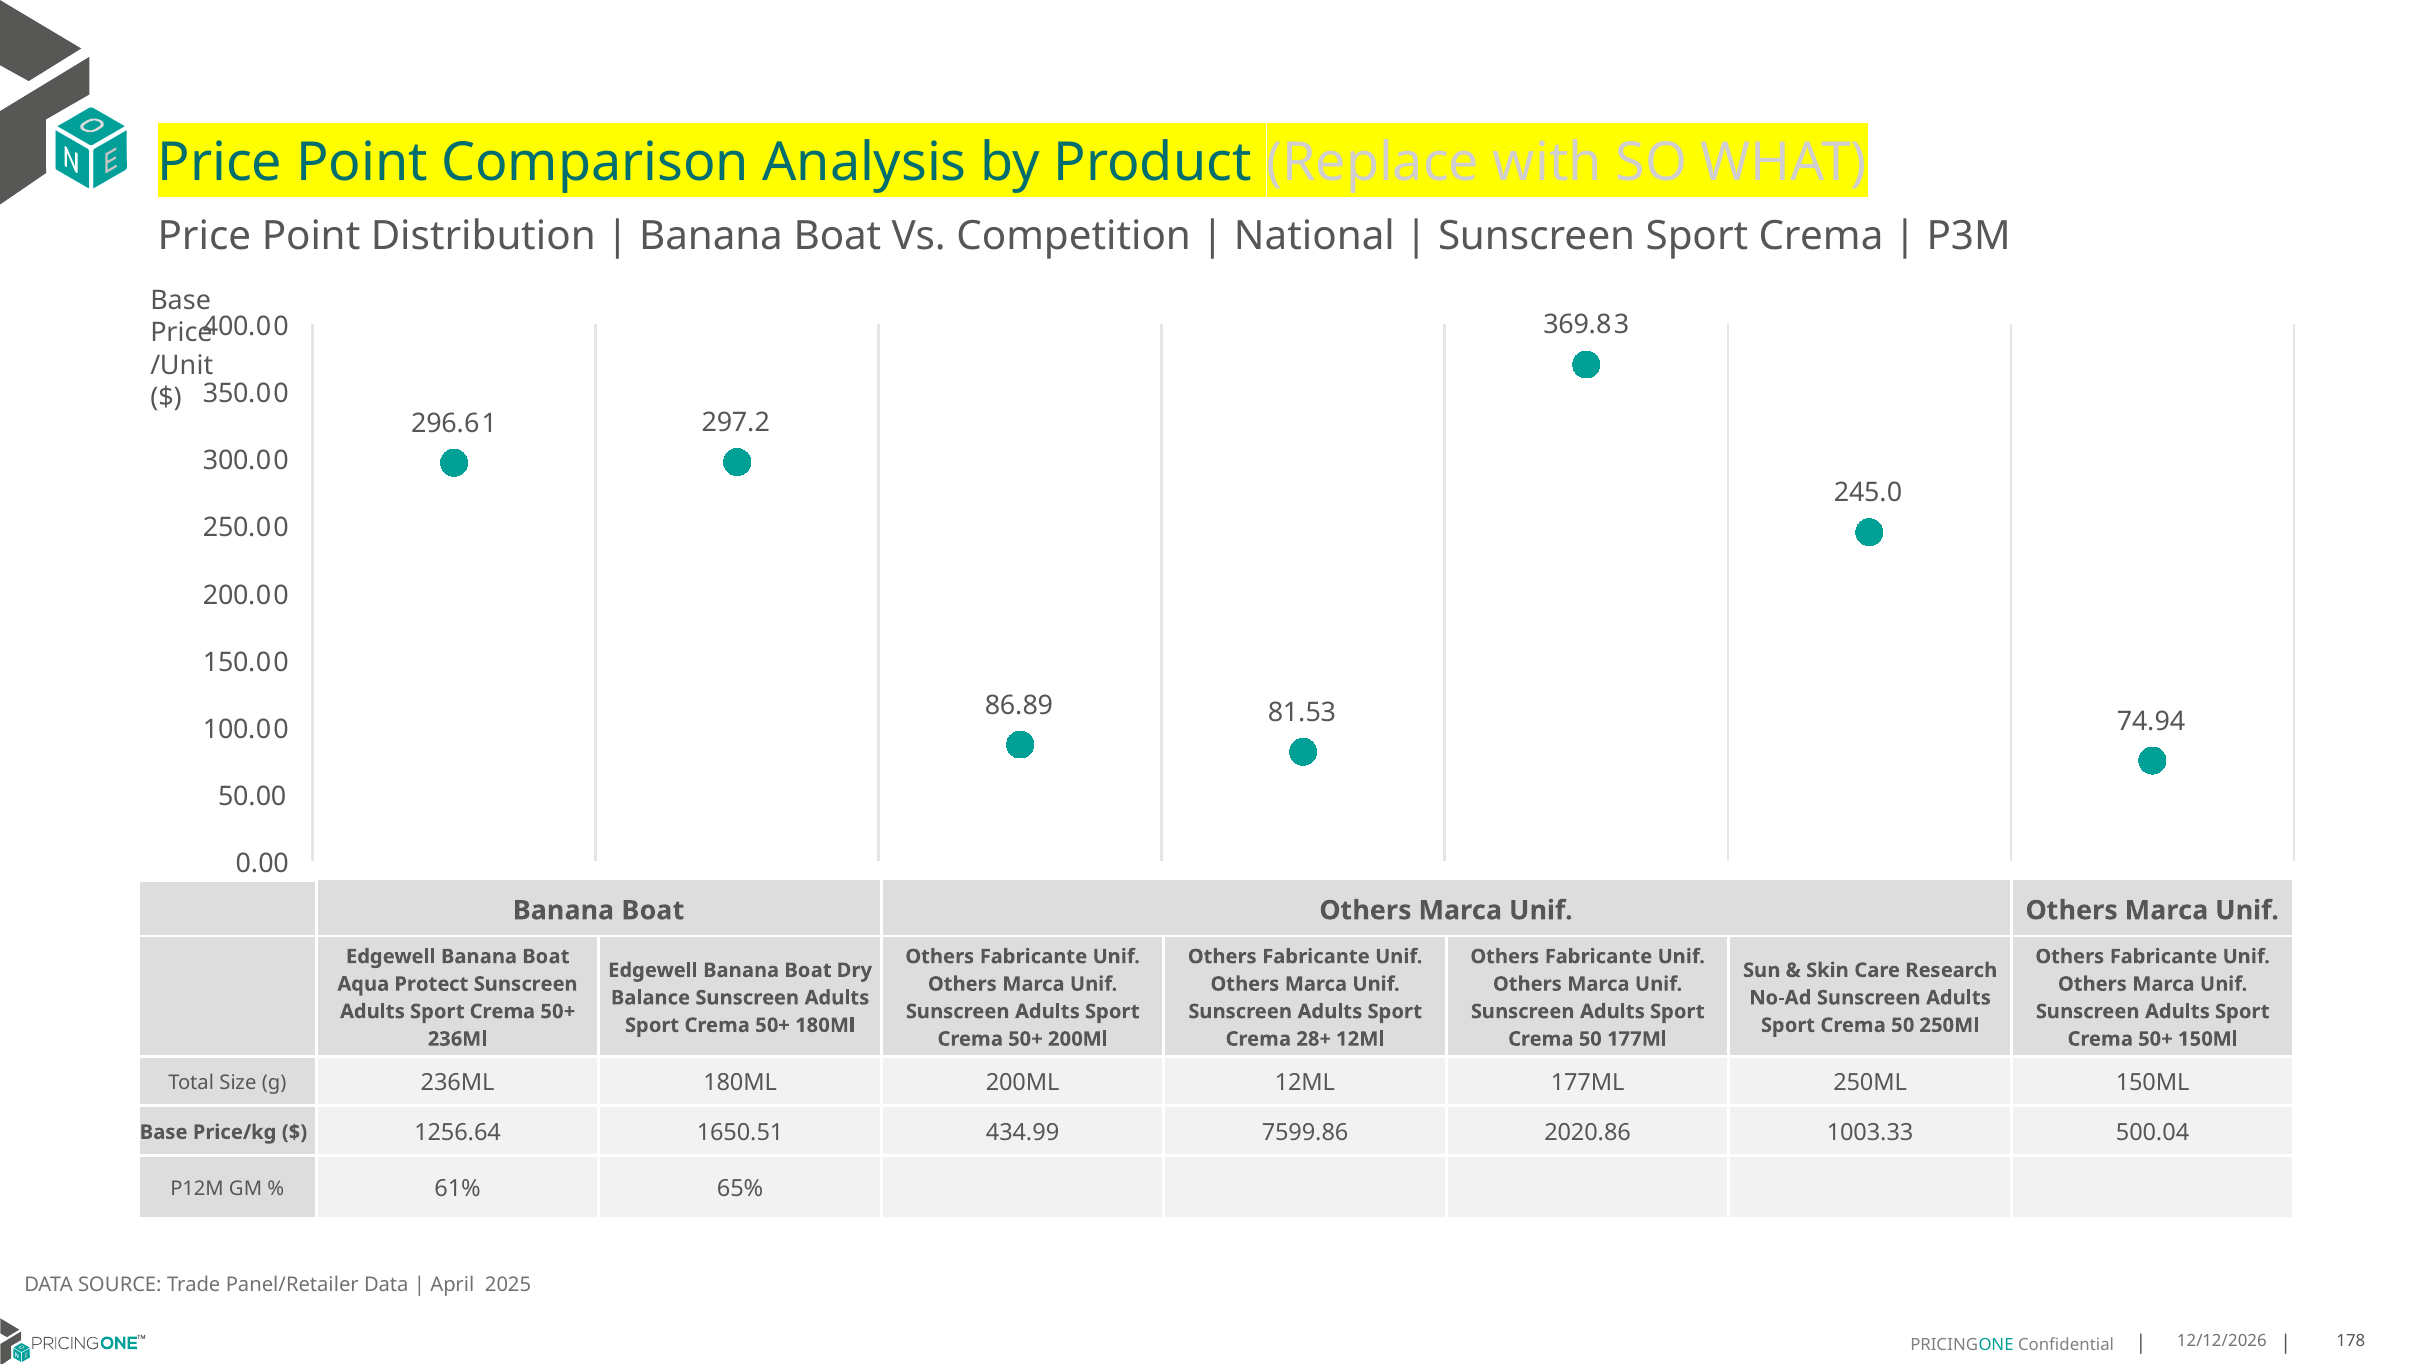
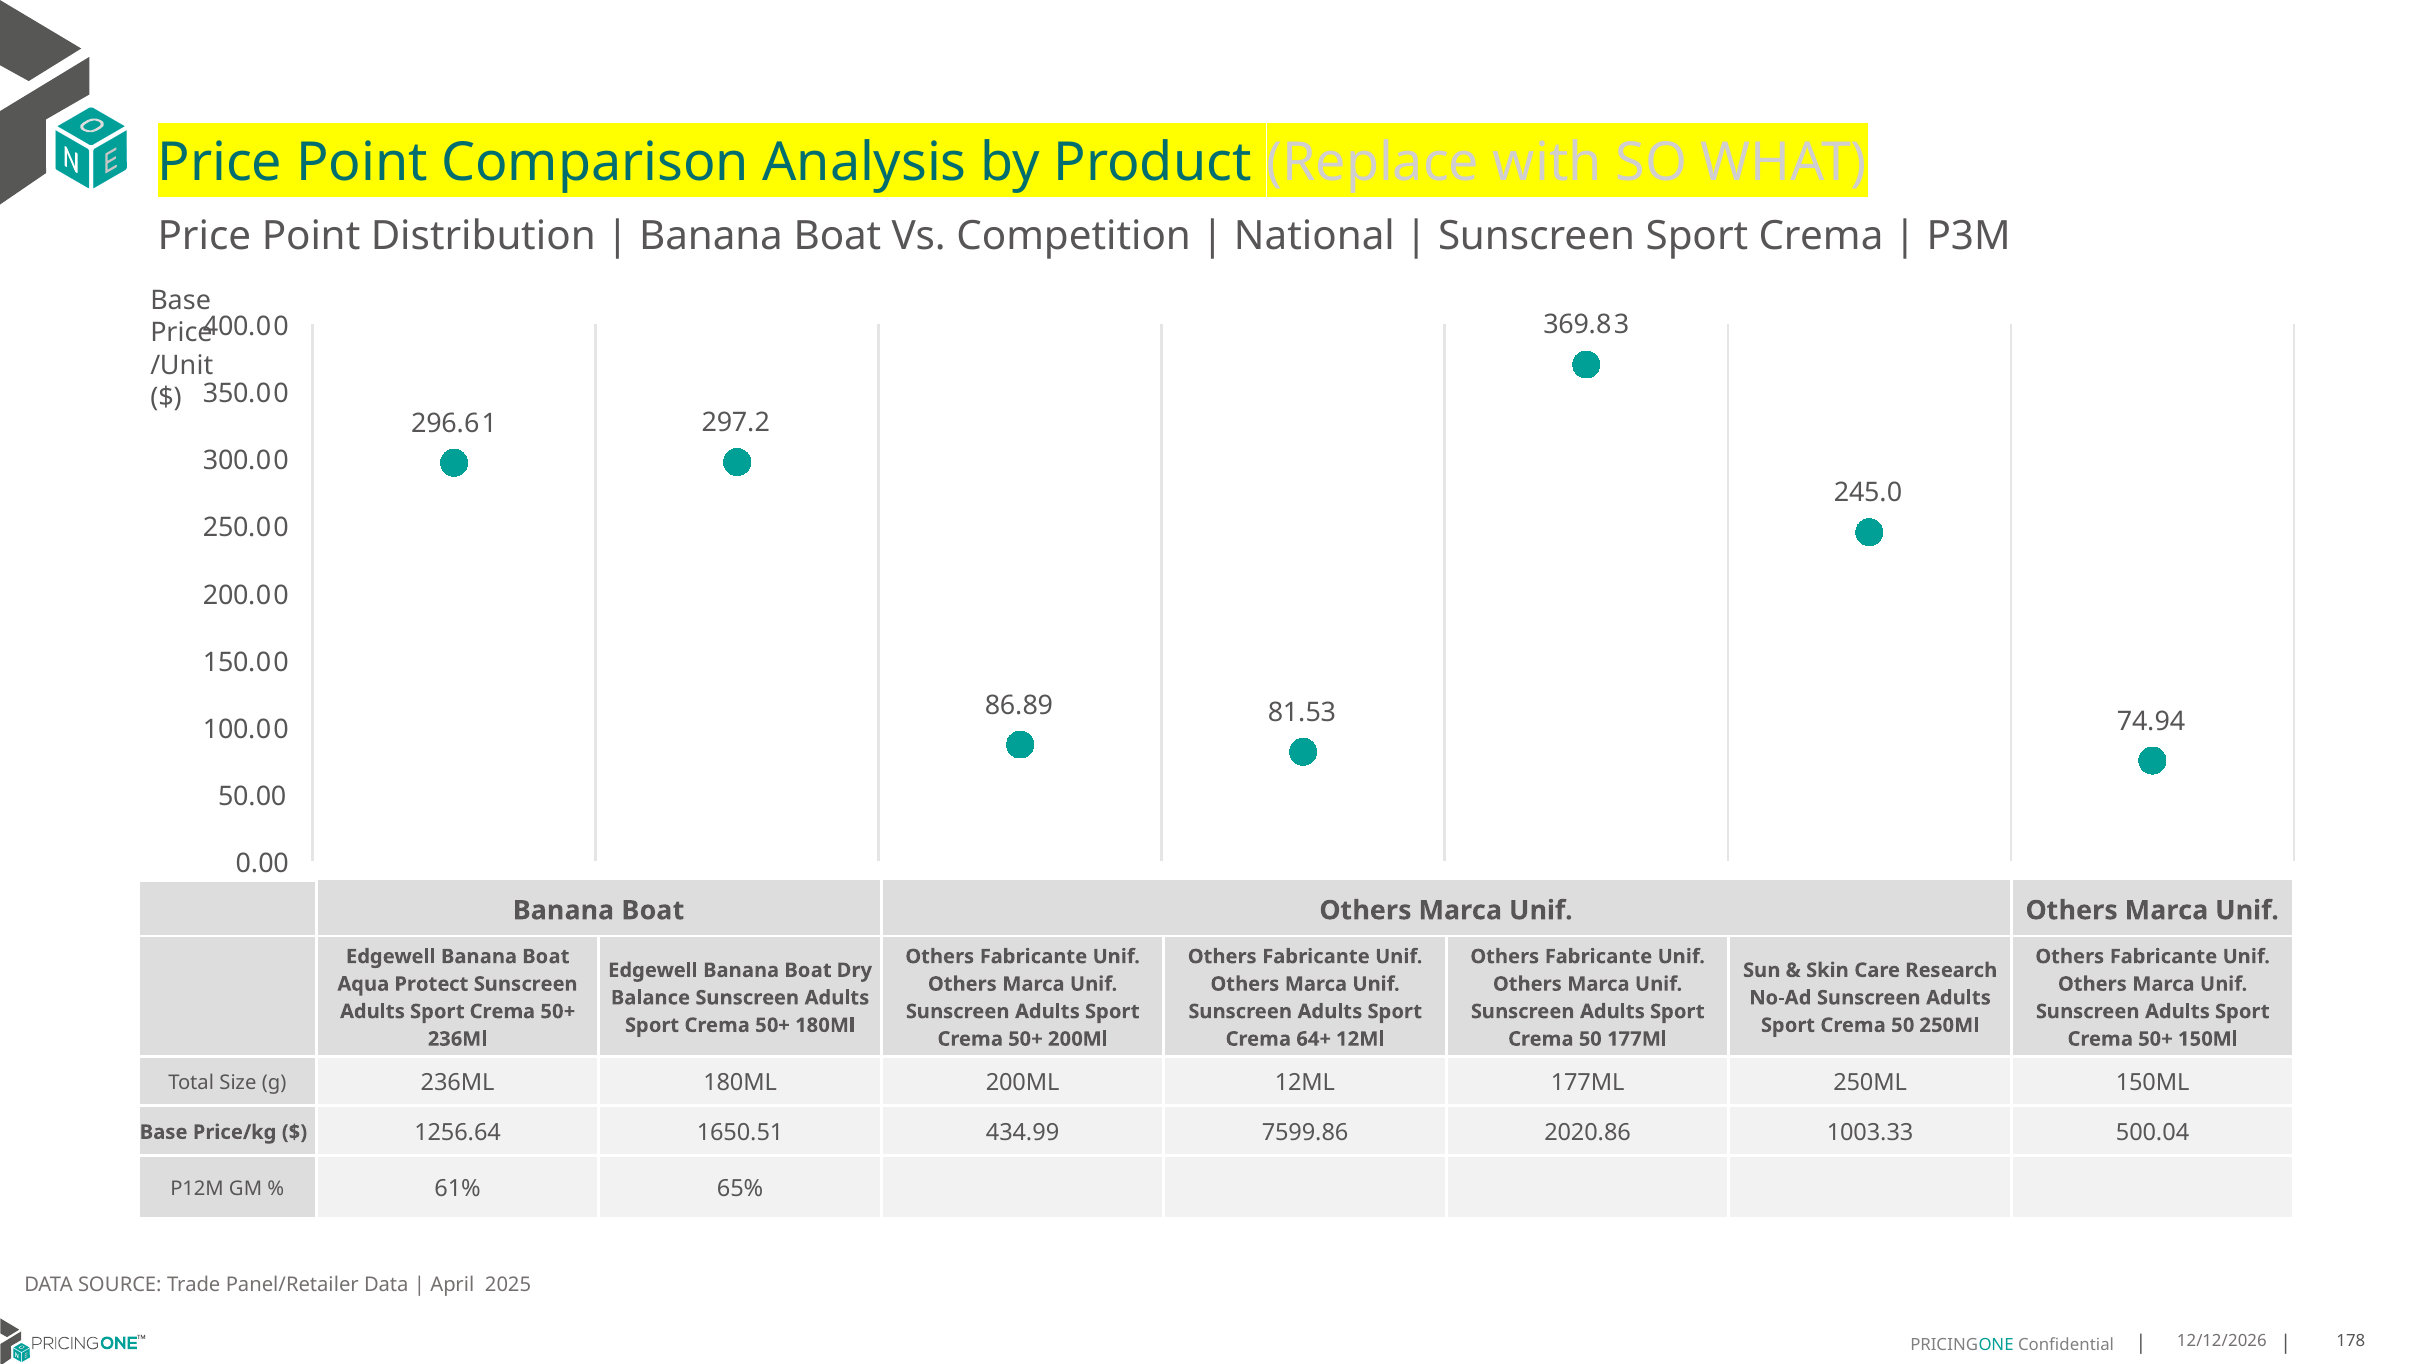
28+: 28+ -> 64+ (1314, 1039)
